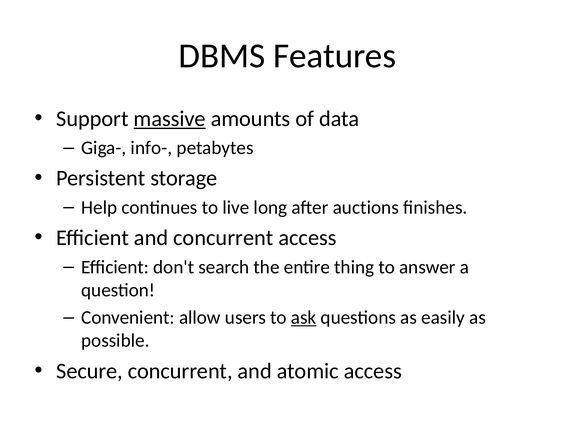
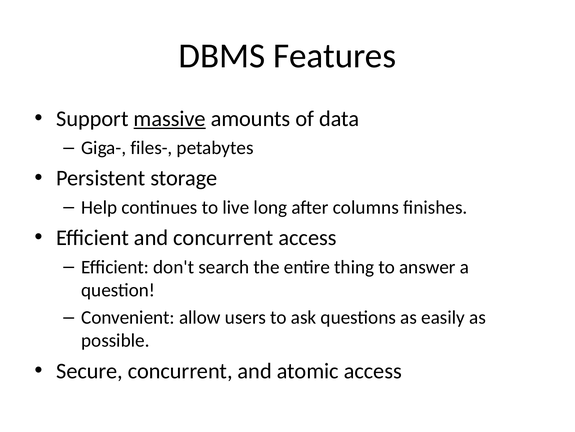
info-: info- -> files- (151, 148)
auctions: auctions -> columns (366, 207)
ask underline: present -> none (304, 317)
